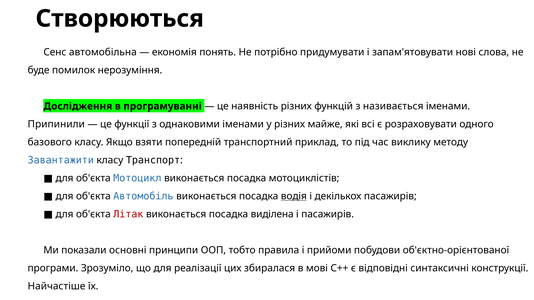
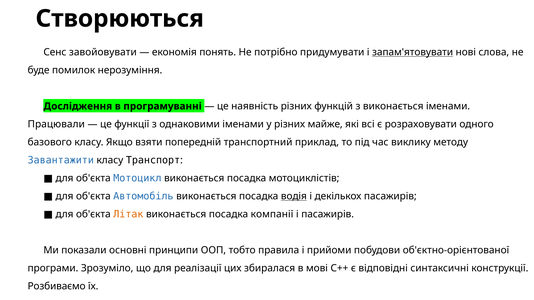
автомобільна: автомобільна -> завойовувати (103, 52)
запам'ятовувати underline: none -> present (413, 52)
з називається: називається -> виконається (393, 106)
Припинили: Припинили -> Працювали (56, 124)
Літак colour: red -> orange (128, 214)
виділена: виділена -> компанії (272, 214)
Найчастіше: Найчастіше -> Розбиваємо (57, 287)
